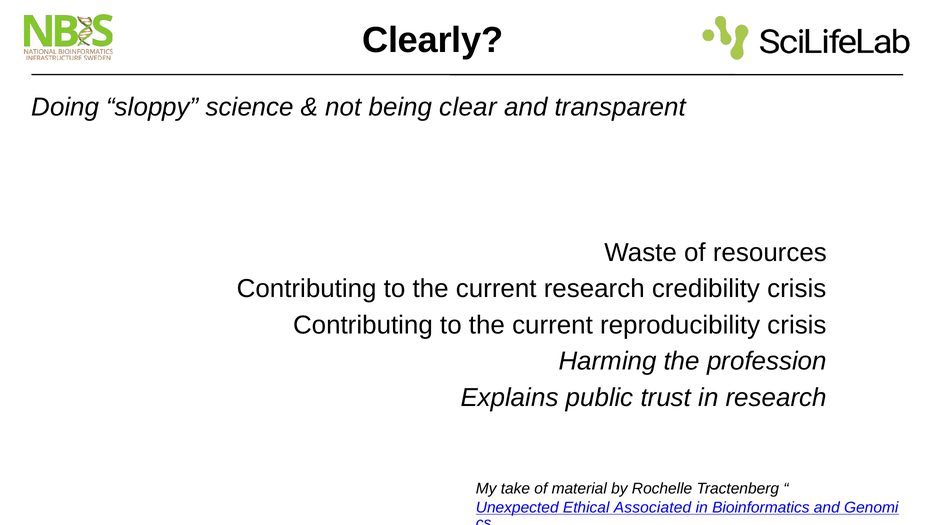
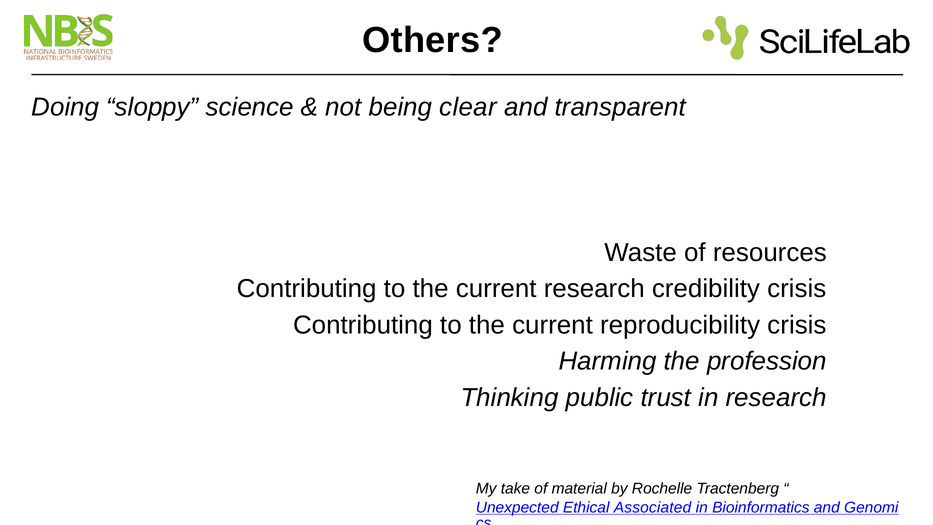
Clearly: Clearly -> Others (432, 40)
Explains: Explains -> Thinking (510, 398)
